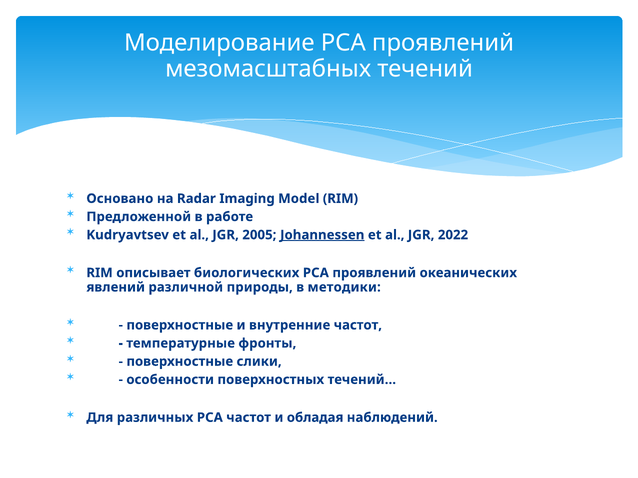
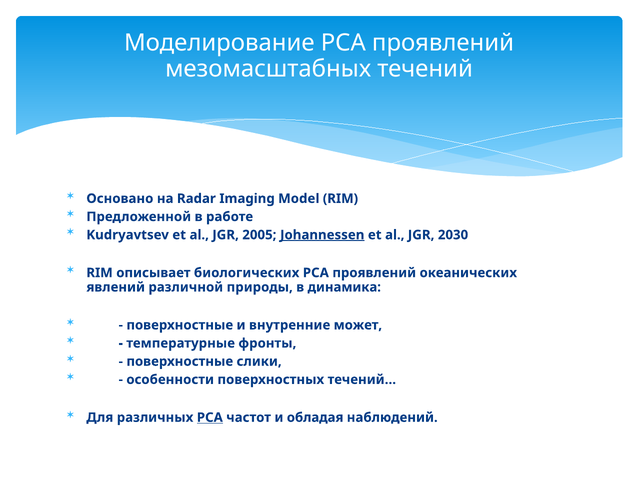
2022: 2022 -> 2030 (453, 235)
методики: методики -> динамика (344, 287)
внутренние частот: частот -> может (358, 325)
РСА underline: none -> present (210, 418)
